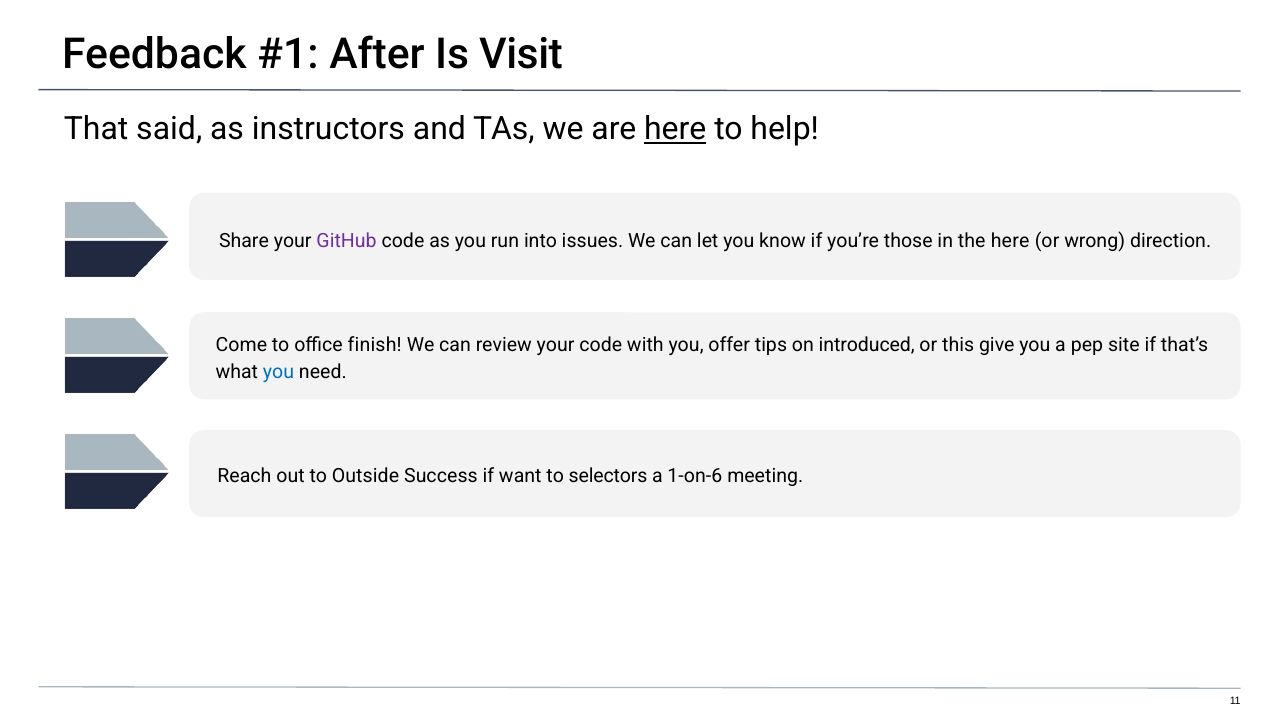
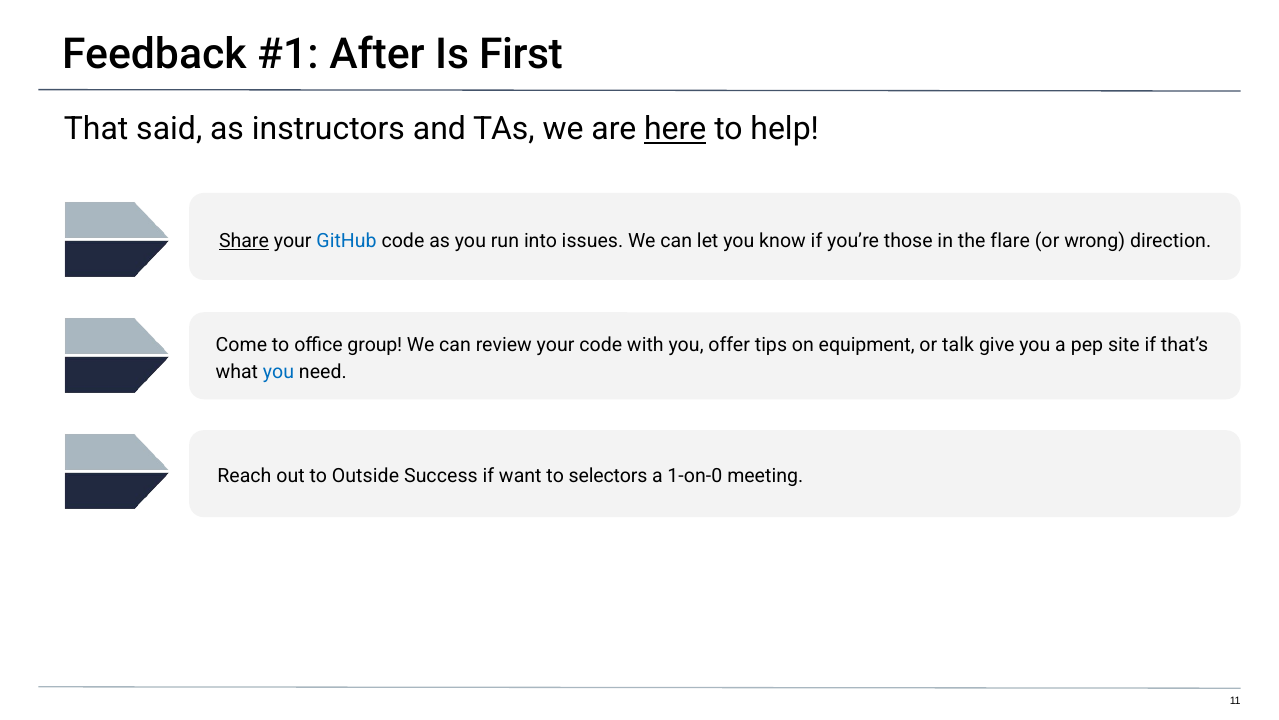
Visit: Visit -> First (521, 54)
Share underline: none -> present (244, 241)
GitHub colour: purple -> blue (347, 241)
the here: here -> flare (1010, 241)
finish: finish -> group (375, 344)
introduced: introduced -> equipment (867, 344)
this: this -> talk (958, 344)
1-on-6: 1-on-6 -> 1-on-0 (695, 476)
